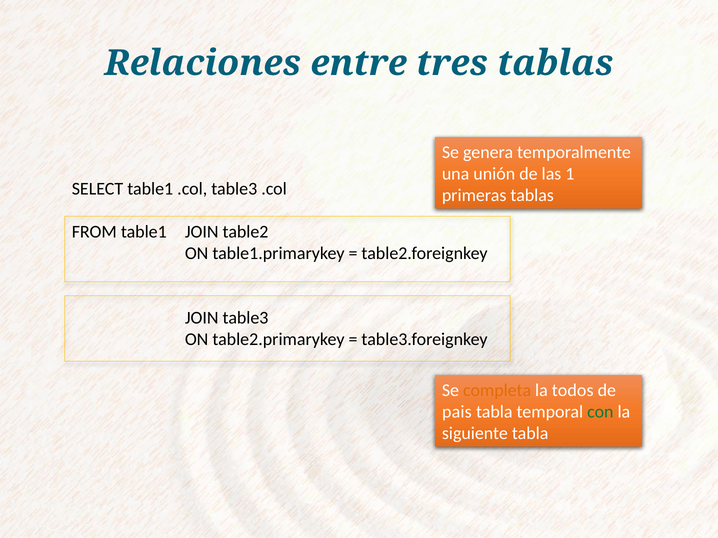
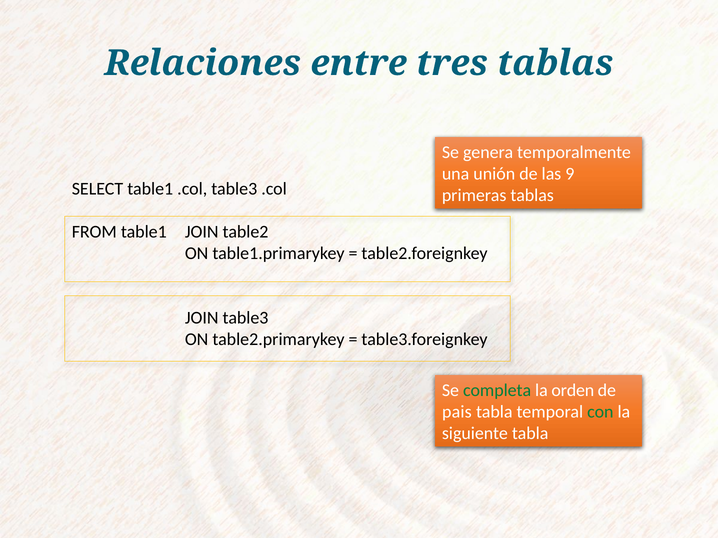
1: 1 -> 9 (570, 174)
completa colour: orange -> green (497, 391)
todos: todos -> orden (573, 391)
